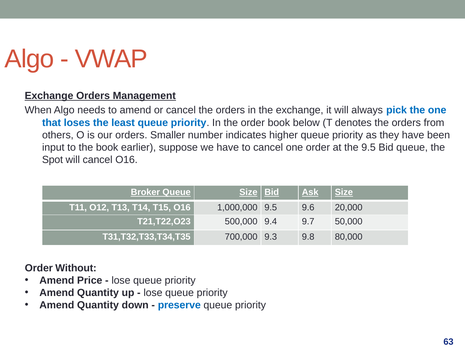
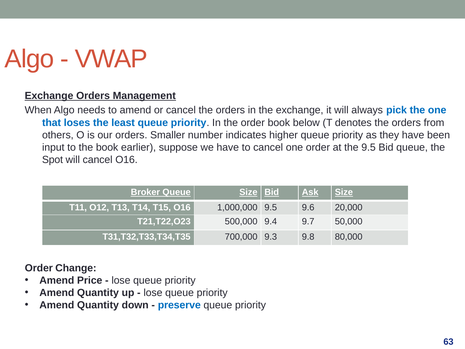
Without: Without -> Change (76, 268)
